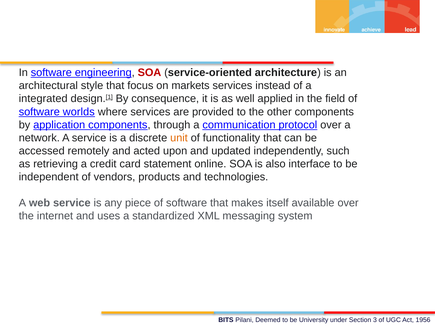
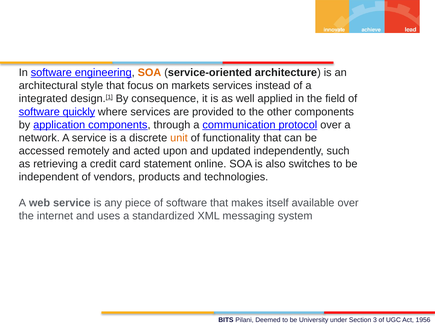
SOA colour: red -> orange (150, 73)
worlds: worlds -> quickly (79, 112)
interface: interface -> switches (309, 164)
